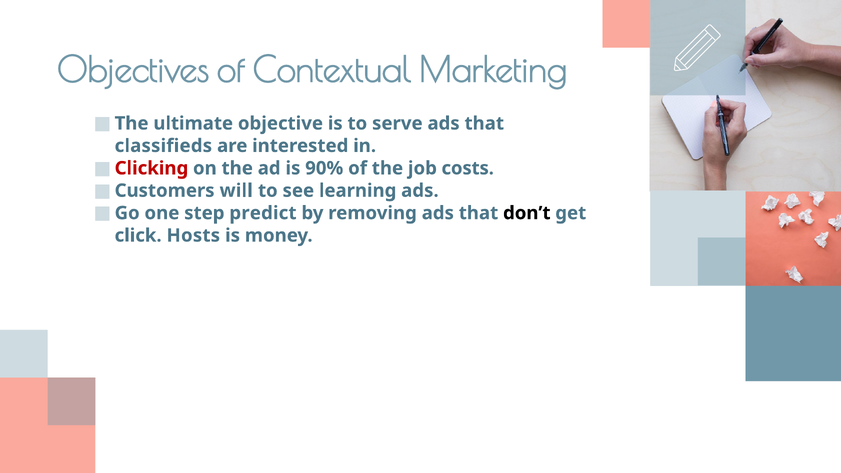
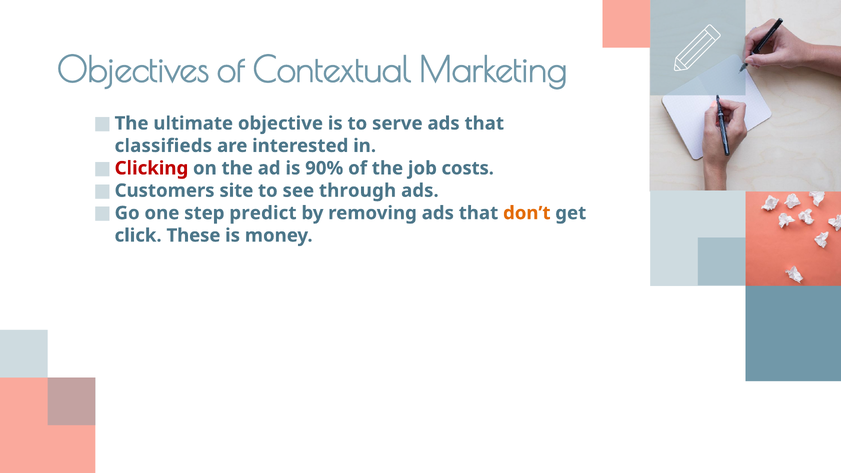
will: will -> site (236, 191)
learning: learning -> through (358, 191)
don’t colour: black -> orange (527, 213)
Hosts: Hosts -> These (193, 236)
